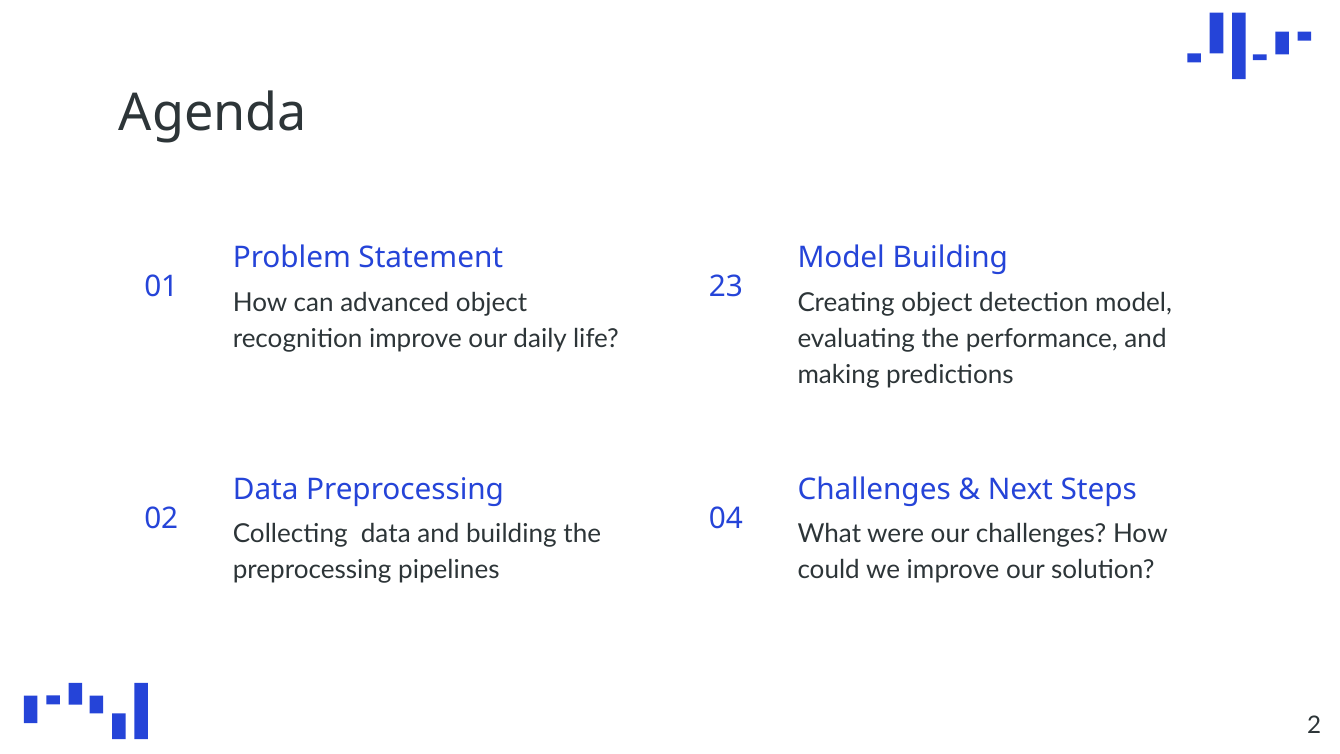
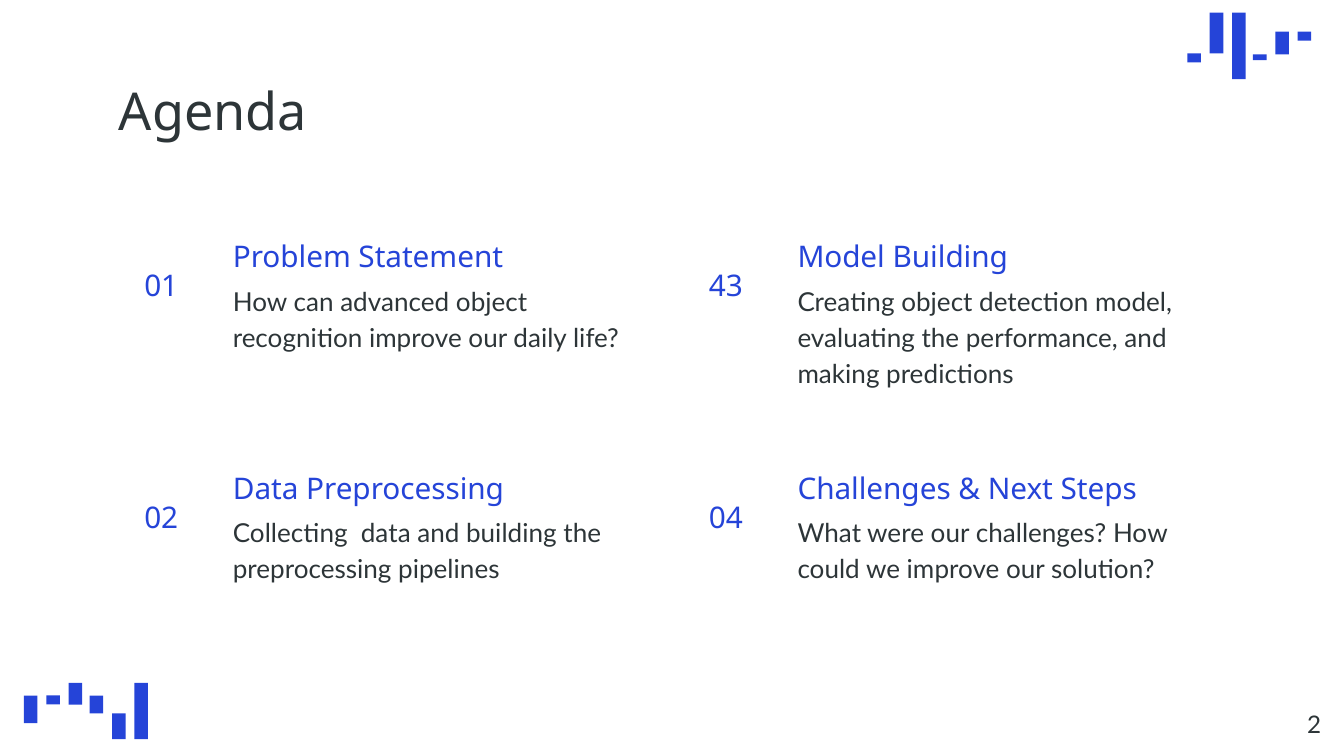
23: 23 -> 43 (726, 287)
